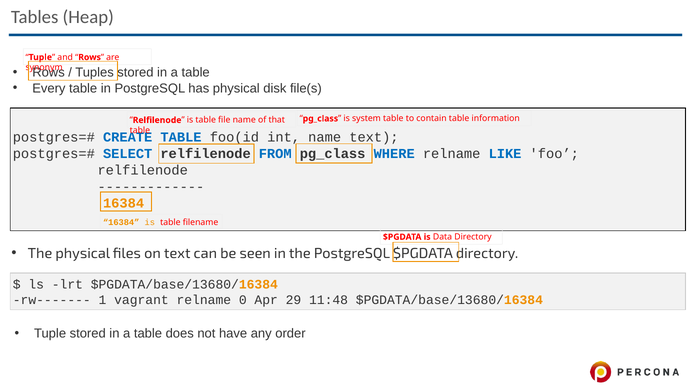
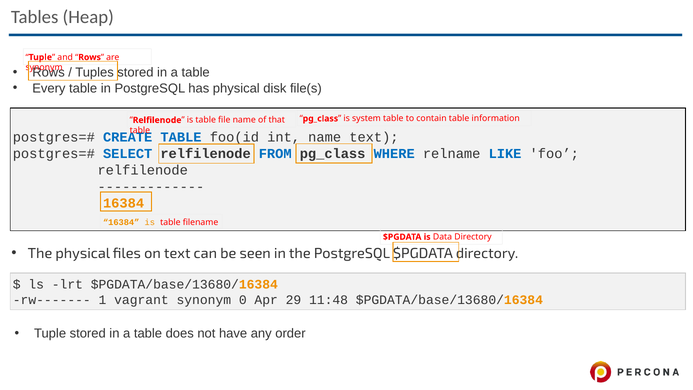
vagrant relname: relname -> synonym (204, 300)
